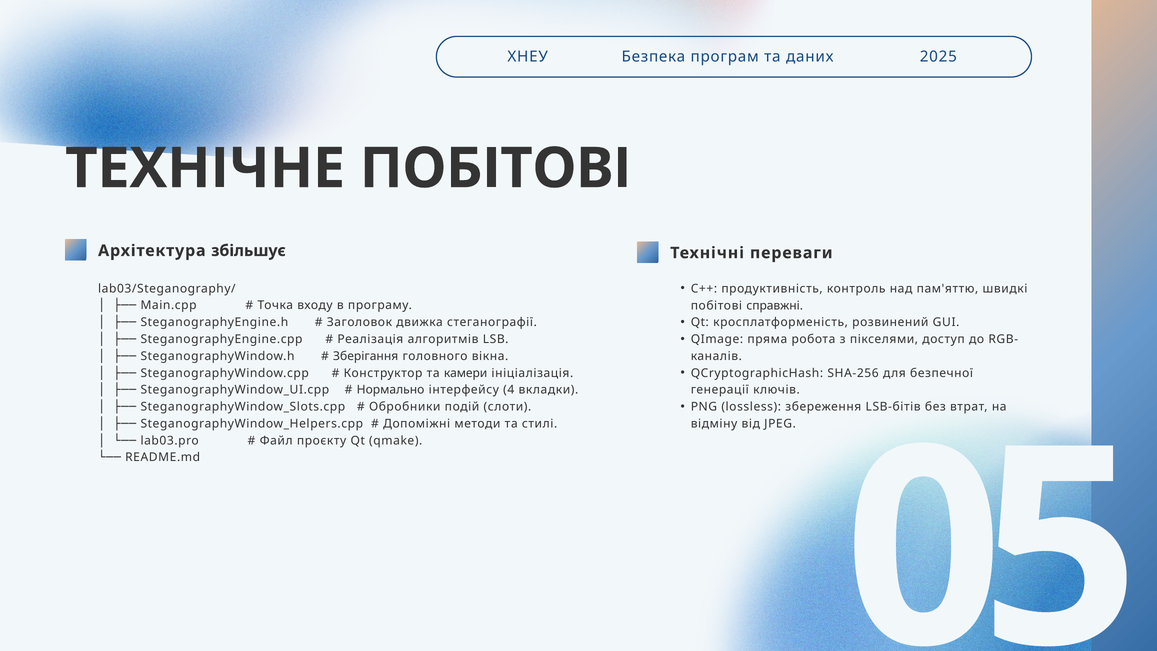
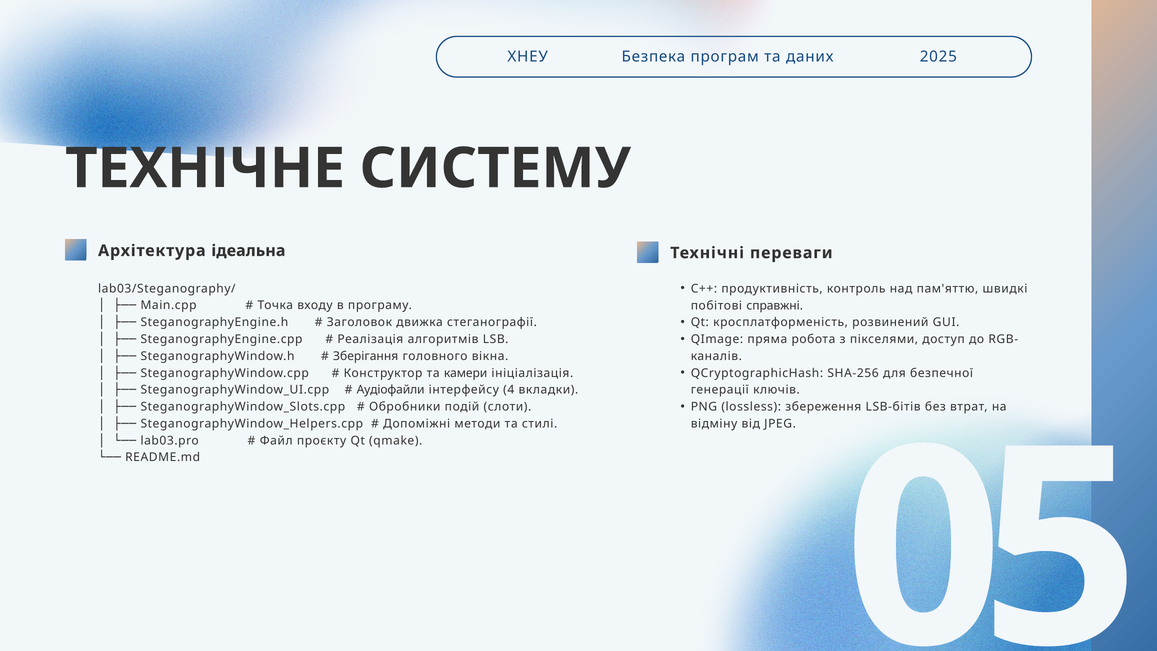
ТЕХНІЧНЕ ПОБІТОВІ: ПОБІТОВІ -> СИСТЕМУ (495, 168)
збільшує: збільшує -> ідеальна (248, 251)
Нормально: Нормально -> Аудіофайли (391, 390)
